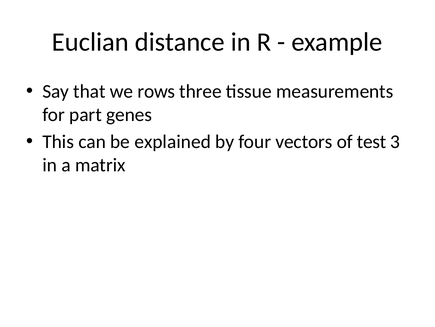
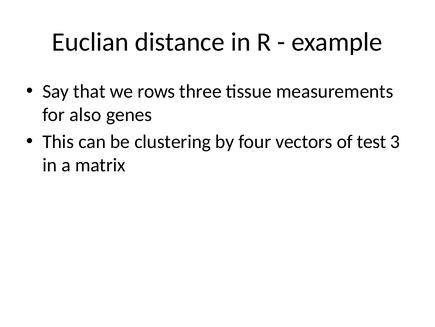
part: part -> also (85, 114)
explained: explained -> clustering (173, 142)
